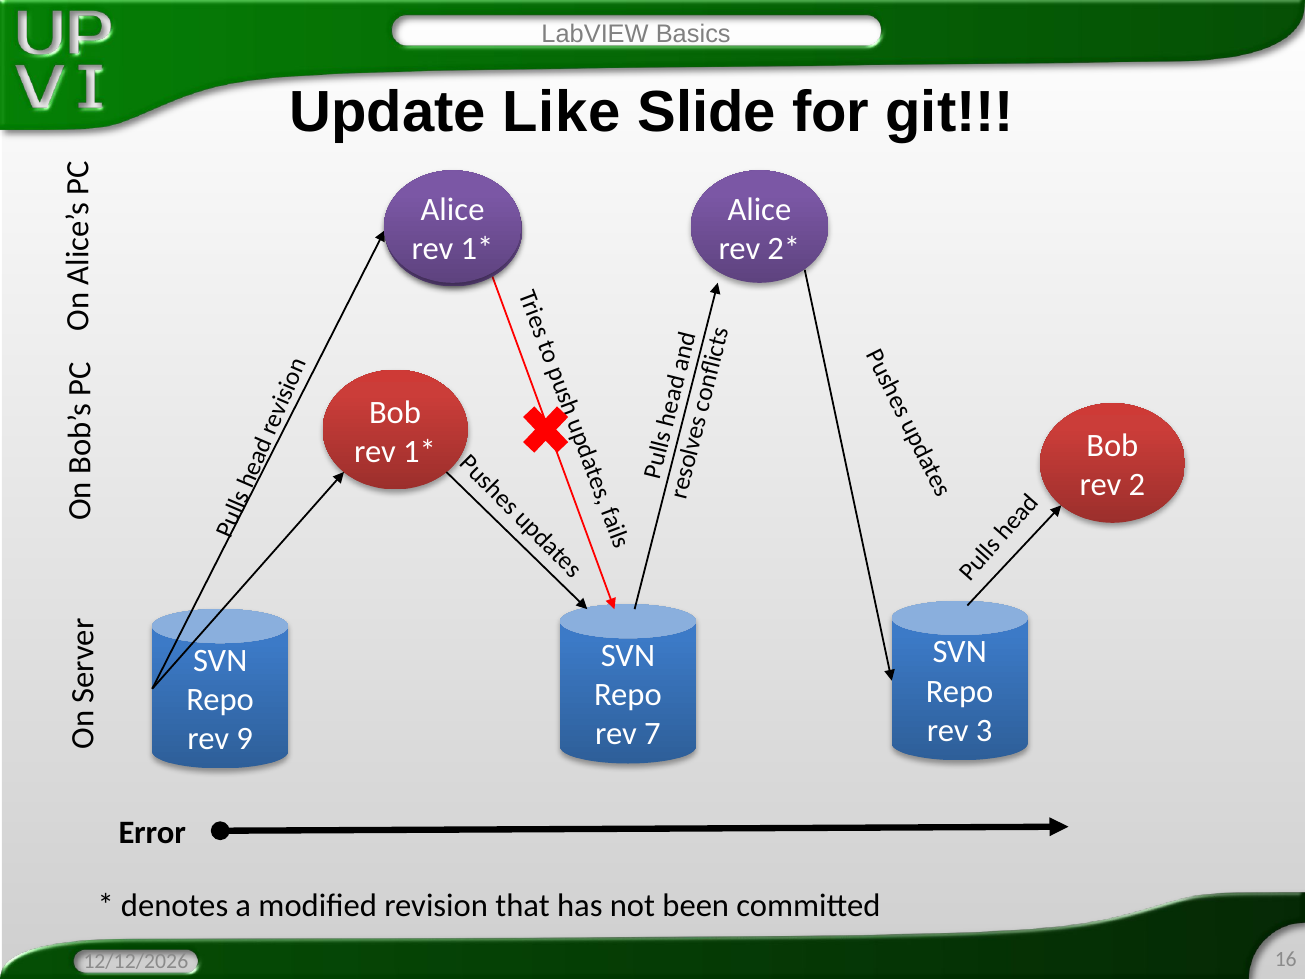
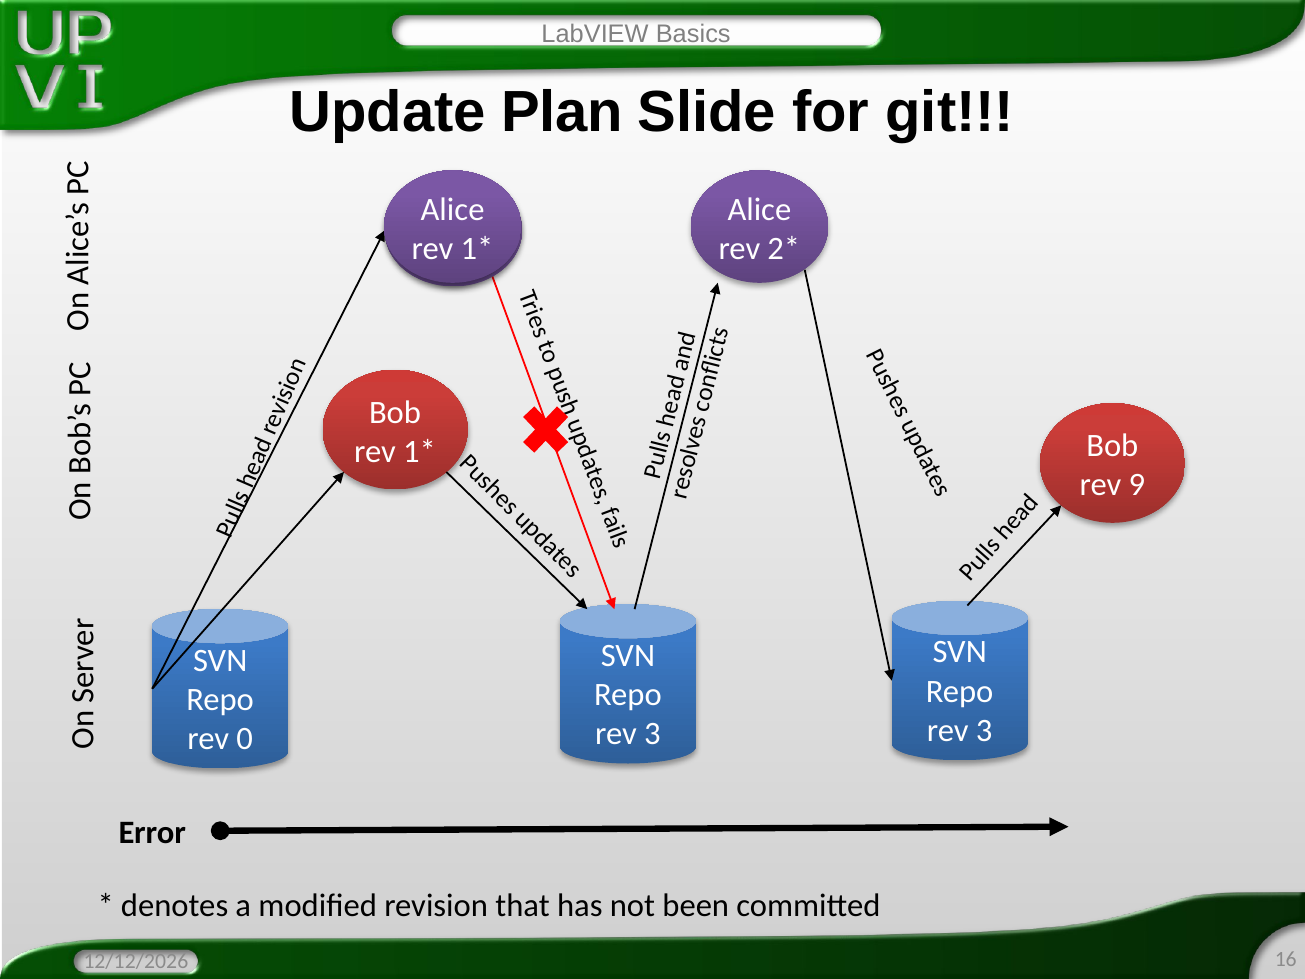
Like: Like -> Plan (562, 113)
2: 2 -> 9 (1137, 485)
7: 7 -> 3 (652, 734)
9: 9 -> 0 (245, 738)
